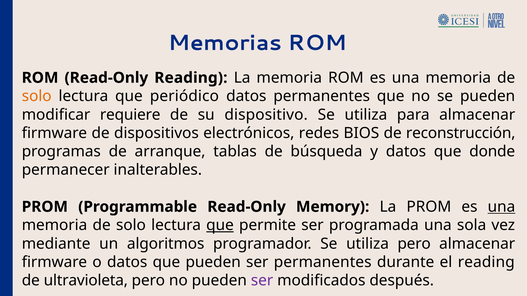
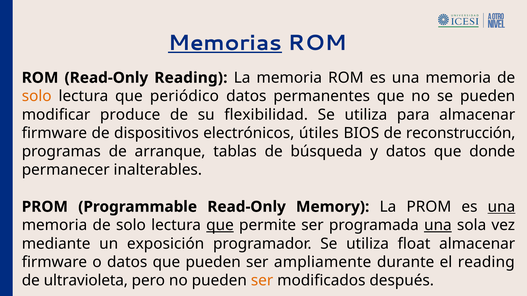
Memorias underline: none -> present (225, 43)
requiere: requiere -> produce (130, 115)
dispositivo: dispositivo -> flexibilidad (266, 115)
redes: redes -> útiles (319, 133)
una underline: none -> present (438, 226)
algoritmos: algoritmos -> exposición (166, 244)
utiliza pero: pero -> float (414, 244)
ser permanentes: permanentes -> ampliamente (323, 262)
ser colour: purple -> orange (262, 281)
